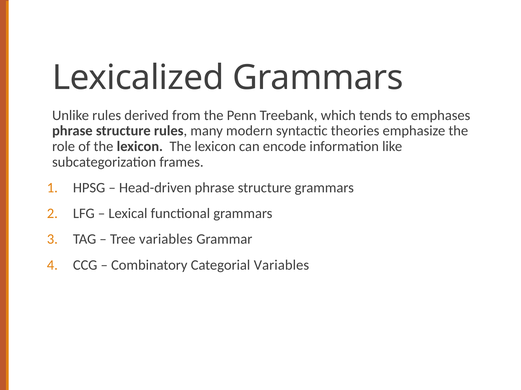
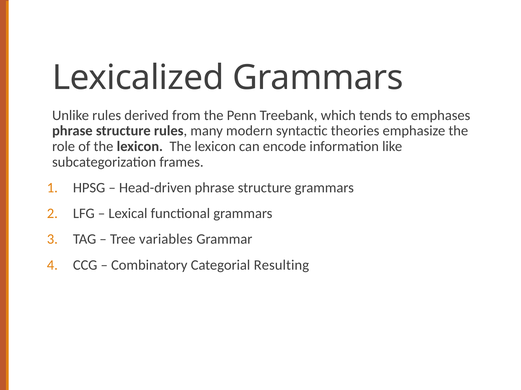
Categorial Variables: Variables -> Resulting (281, 265)
